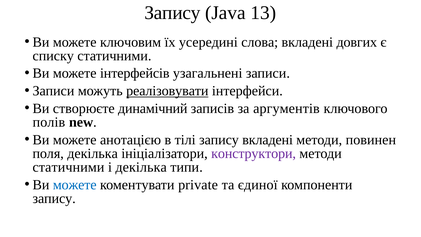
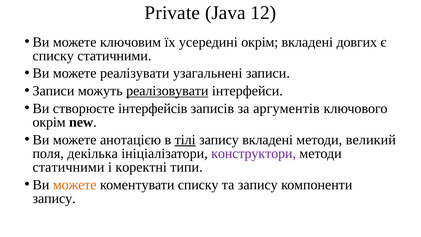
Запису: Запису -> Private (172, 13)
13: 13 -> 12 (263, 13)
усередині слова: слова -> окрім (260, 42)
інтерфейсів: інтерфейсів -> реалізувати (135, 73)
динамічний: динамічний -> інтерфейсів (153, 108)
полів: полів -> окрім (49, 122)
тілі underline: none -> present (185, 140)
повинен: повинен -> великий (371, 140)
і декілька: декілька -> коректні (141, 167)
можете colour: blue -> orange (75, 185)
коментувати private: private -> списку (198, 185)
та єдиної: єдиної -> запису (258, 185)
